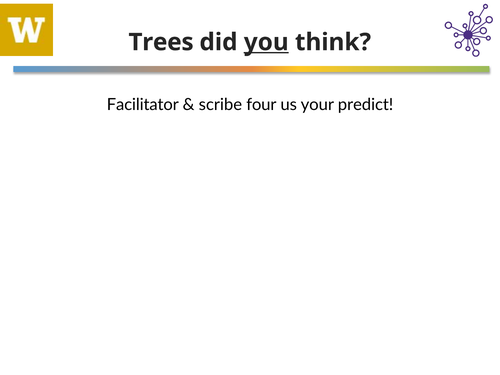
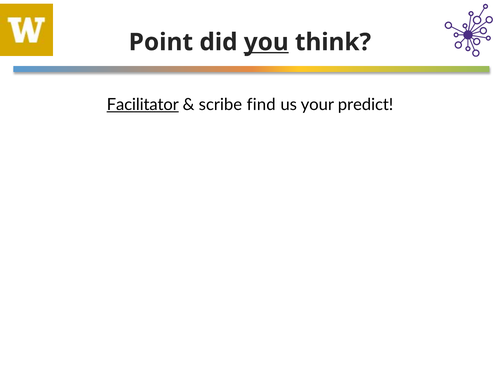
Trees: Trees -> Point (161, 42)
Facilitator underline: none -> present (143, 105)
four: four -> find (261, 105)
